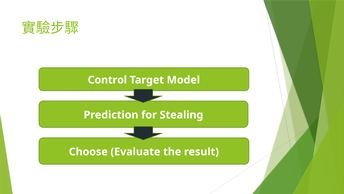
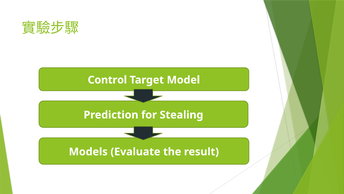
Choose: Choose -> Models (88, 151)
